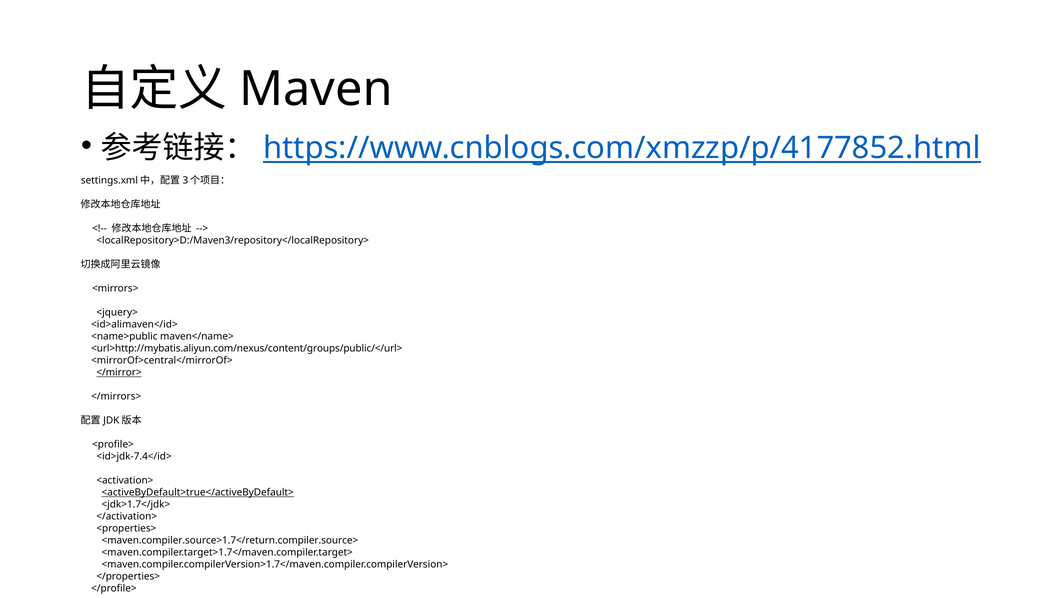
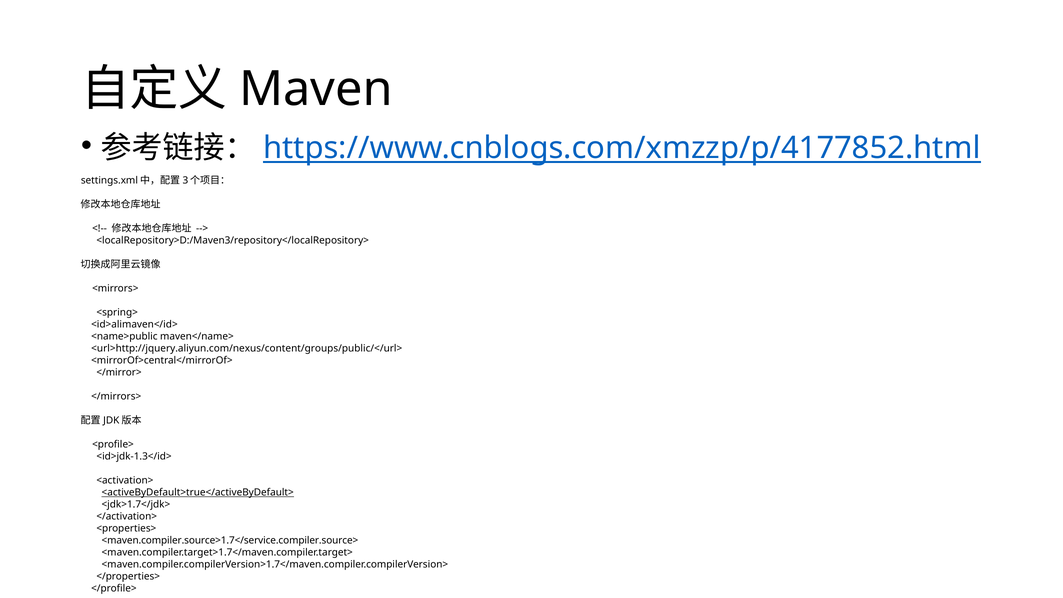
<jquery>: <jquery> -> <spring> (117, 312)
<url>http://mybatis.aliyun.com/nexus/content/groups/public/</url>: <url>http://mybatis.aliyun.com/nexus/content/groups/public/</url> -> <url>http://jquery.aliyun.com/nexus/content/groups/public/</url> (247, 348)
</mirror> underline: present -> none (119, 372)
<id>jdk-7.4</id>: <id>jdk-7.4</id> -> <id>jdk-1.3</id> (134, 456)
<maven.compiler.source>1.7</return.compiler.source>: <maven.compiler.source>1.7</return.compiler.source> -> <maven.compiler.source>1.7</service.compiler.source> (230, 540)
